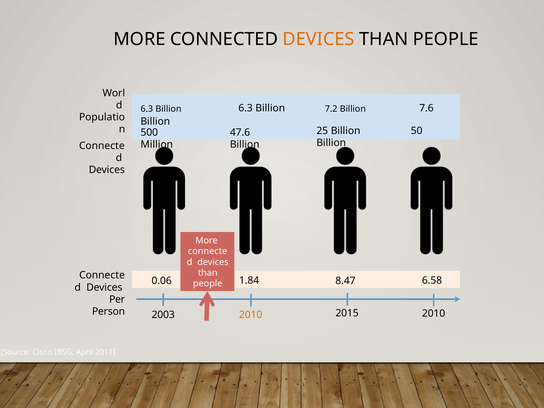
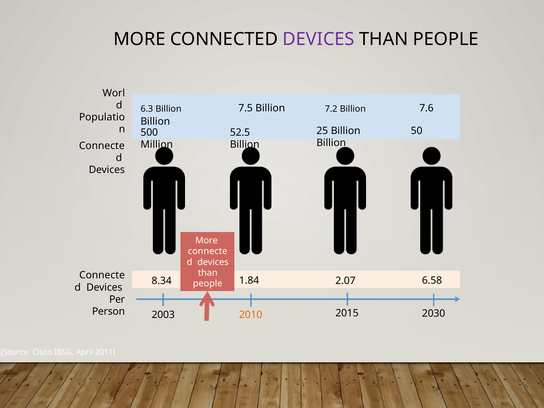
DEVICES colour: orange -> purple (319, 39)
Billion 6.3: 6.3 -> 7.5 (246, 108)
47.6: 47.6 -> 52.5 (240, 132)
0.06: 0.06 -> 8.34 (162, 281)
8.47: 8.47 -> 2.07 (345, 281)
2015 2010: 2010 -> 2030 (434, 313)
